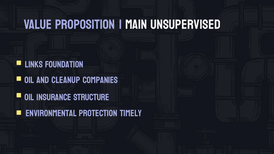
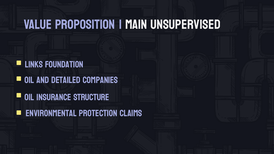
Cleanup: Cleanup -> Detailed (66, 80)
Timely: Timely -> Claims (131, 113)
